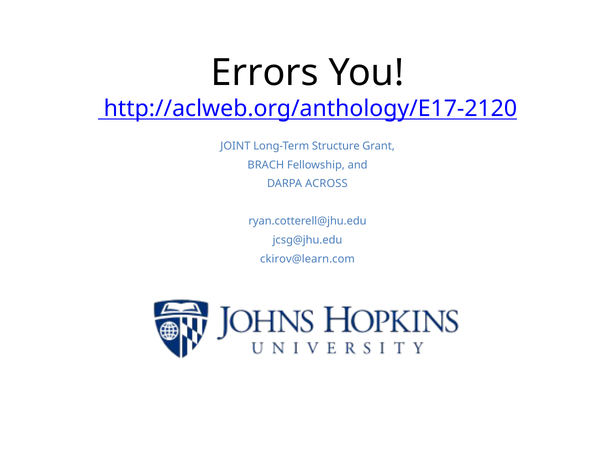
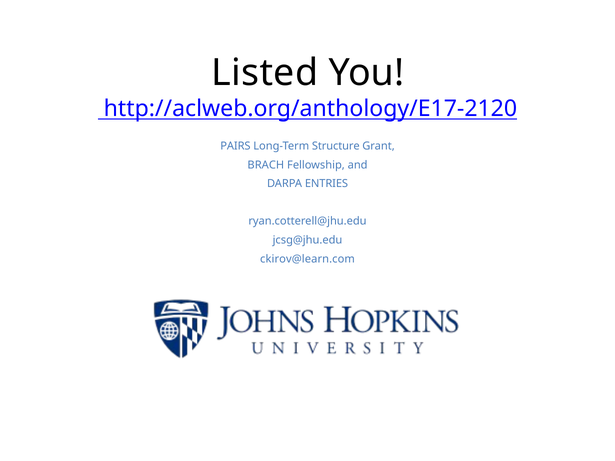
Errors: Errors -> Listed (265, 73)
JOINT: JOINT -> PAIRS (235, 146)
ACROSS: ACROSS -> ENTRIES (326, 184)
